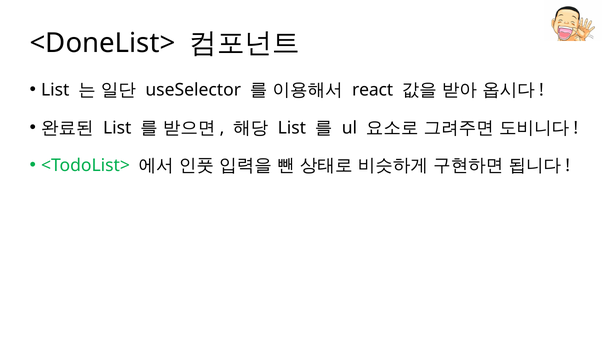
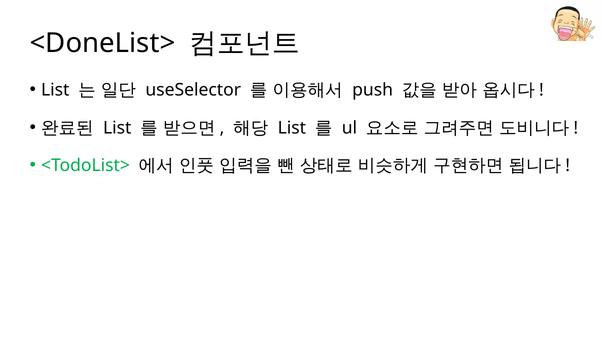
react: react -> push (373, 90)
